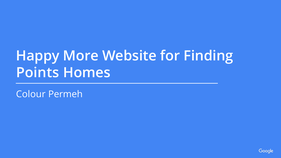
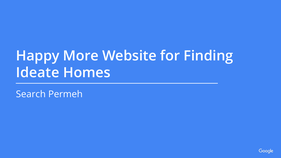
Points: Points -> Ideate (38, 73)
Colour: Colour -> Search (31, 94)
